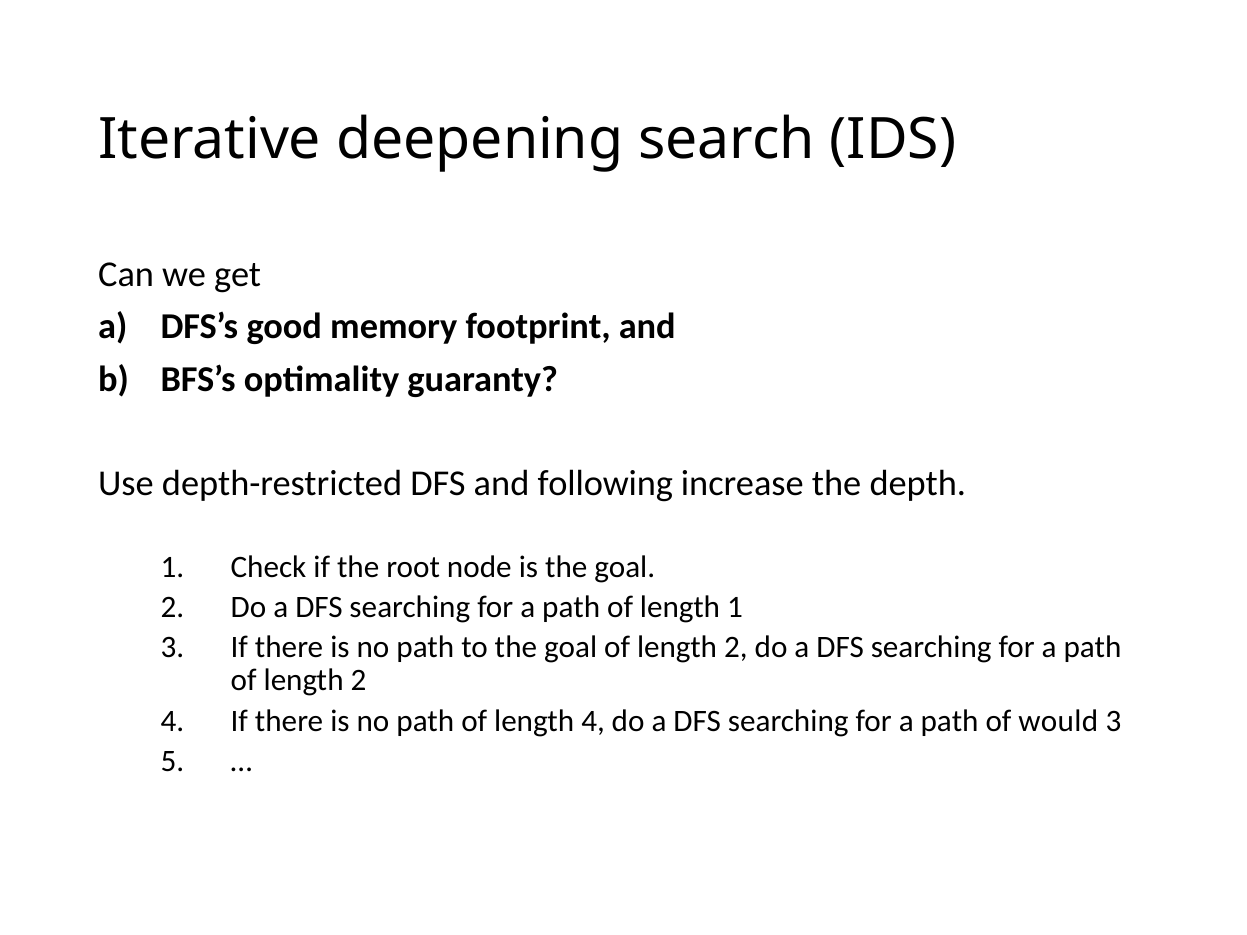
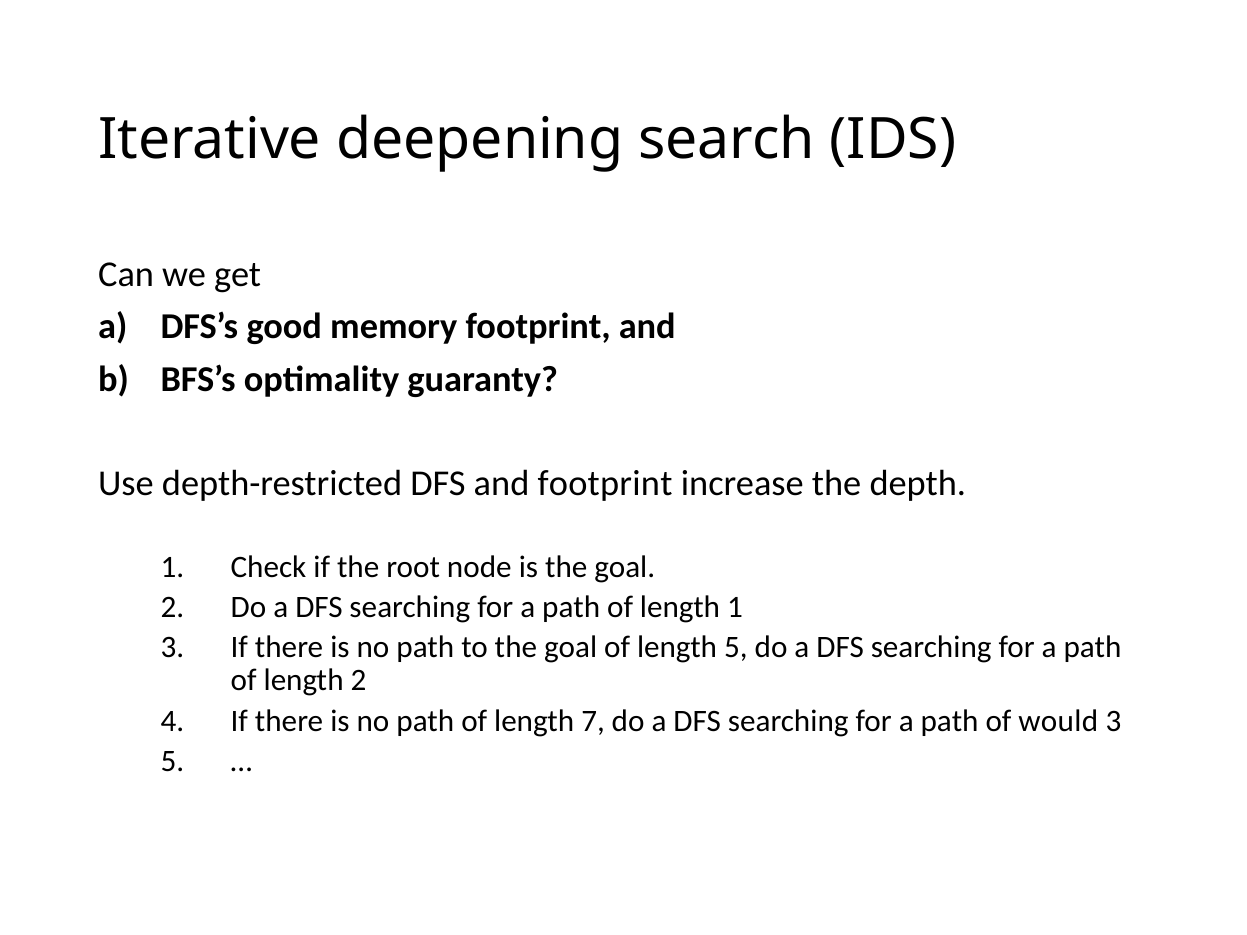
and following: following -> footprint (605, 484)
goal of length 2: 2 -> 5 (736, 647)
length 4: 4 -> 7 (593, 721)
